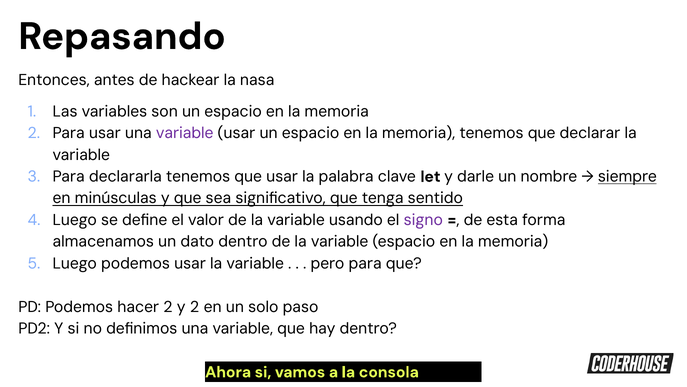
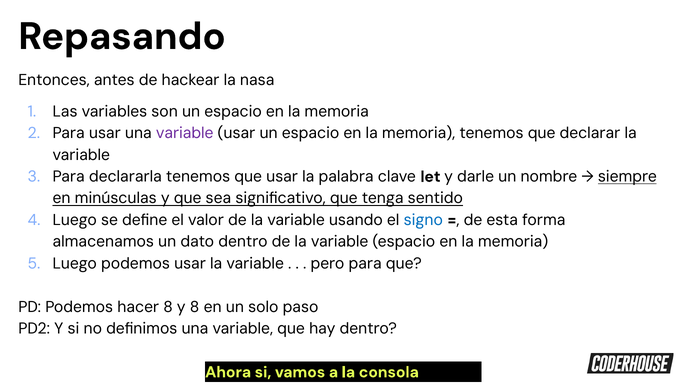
signo colour: purple -> blue (423, 220)
hacer 2: 2 -> 8 (168, 306)
y 2: 2 -> 8 (195, 306)
